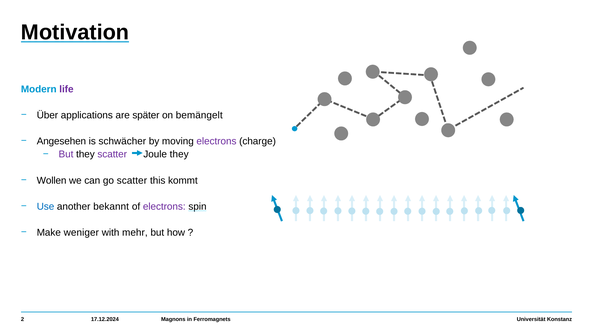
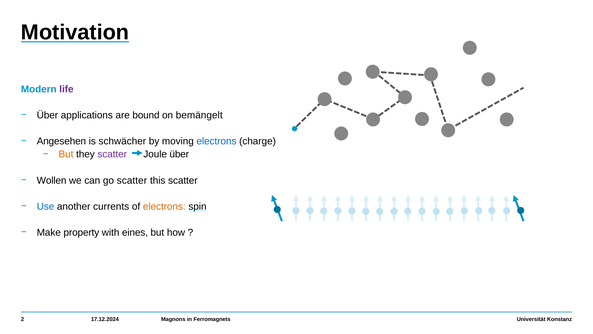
später: später -> bound (146, 115)
electrons colour: purple -> blue (216, 141)
But colour: purple -> orange (66, 154)
Joule they: they -> über (179, 154)
this kommt: kommt -> scatter (183, 180)
bekannt: bekannt -> currents (111, 206)
electrons colour: purple -> orange (164, 206)
weniger: weniger -> property (81, 232)
mehr: mehr -> eines (135, 232)
